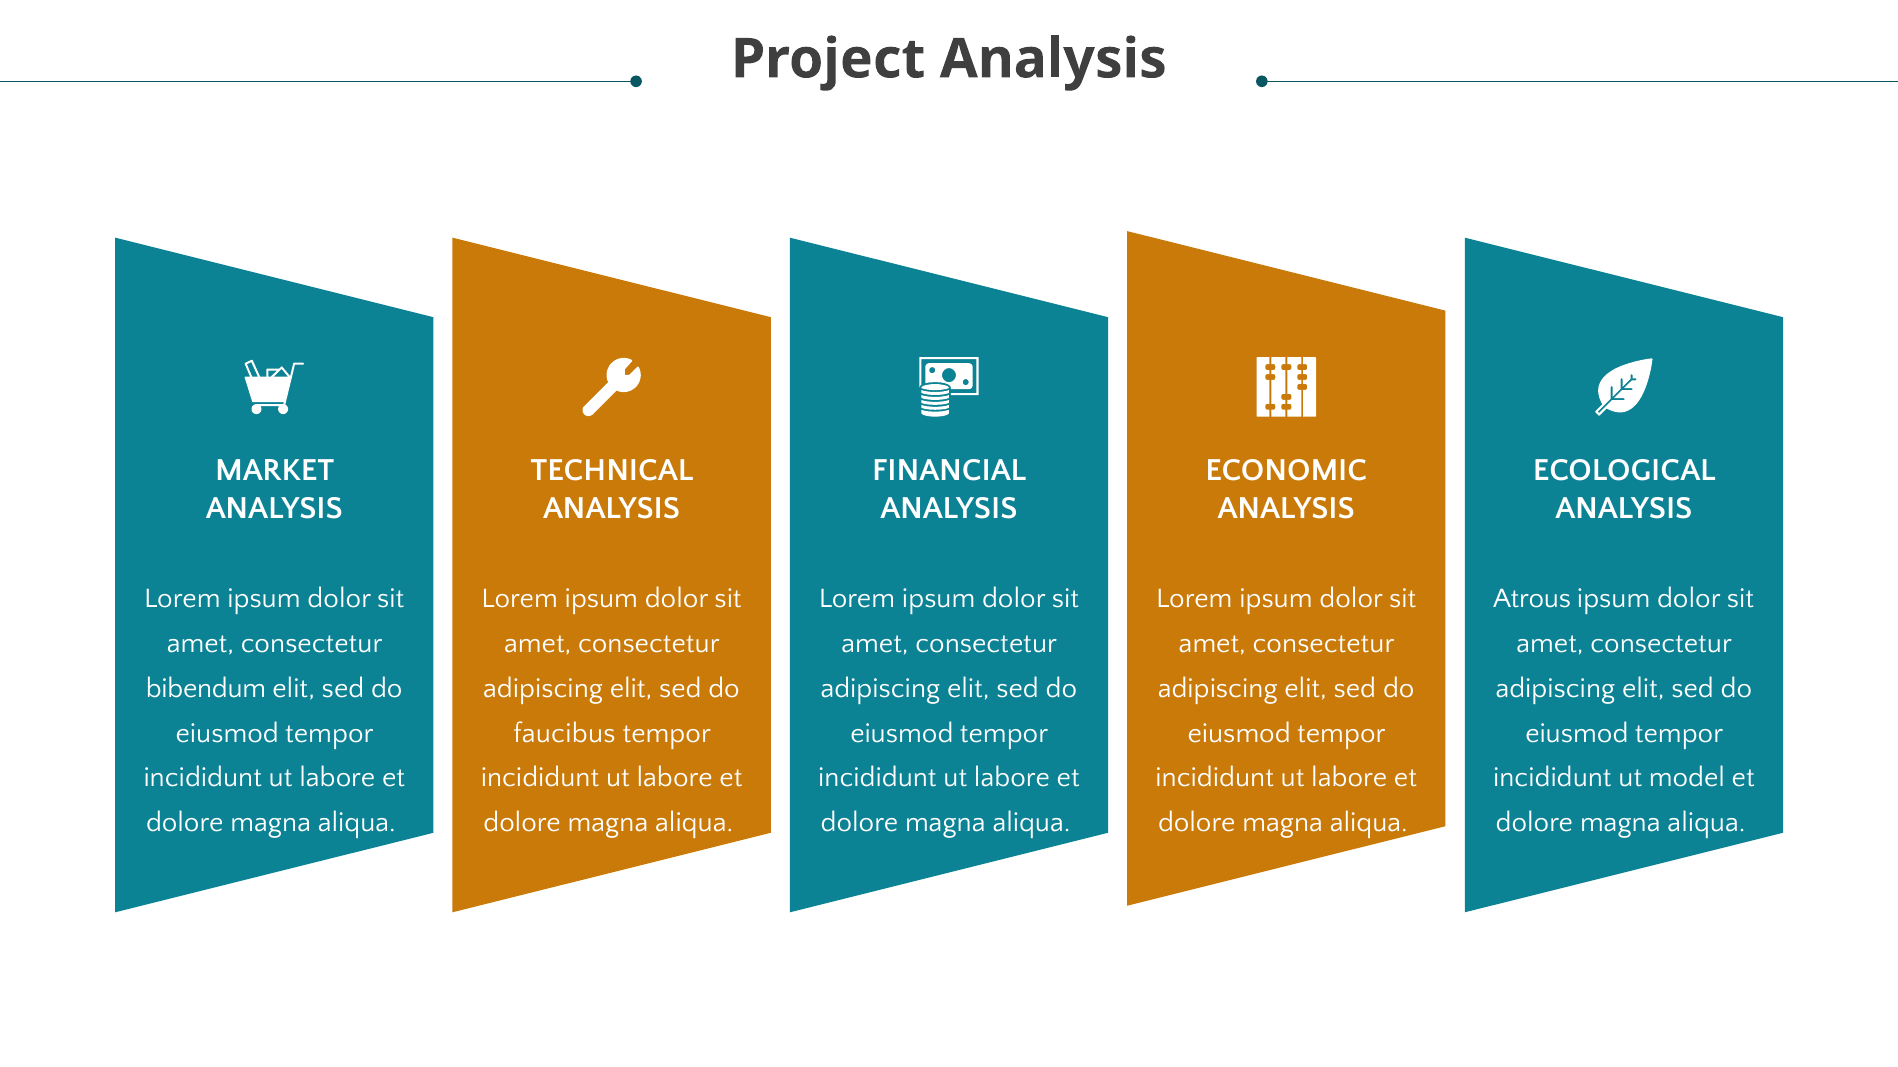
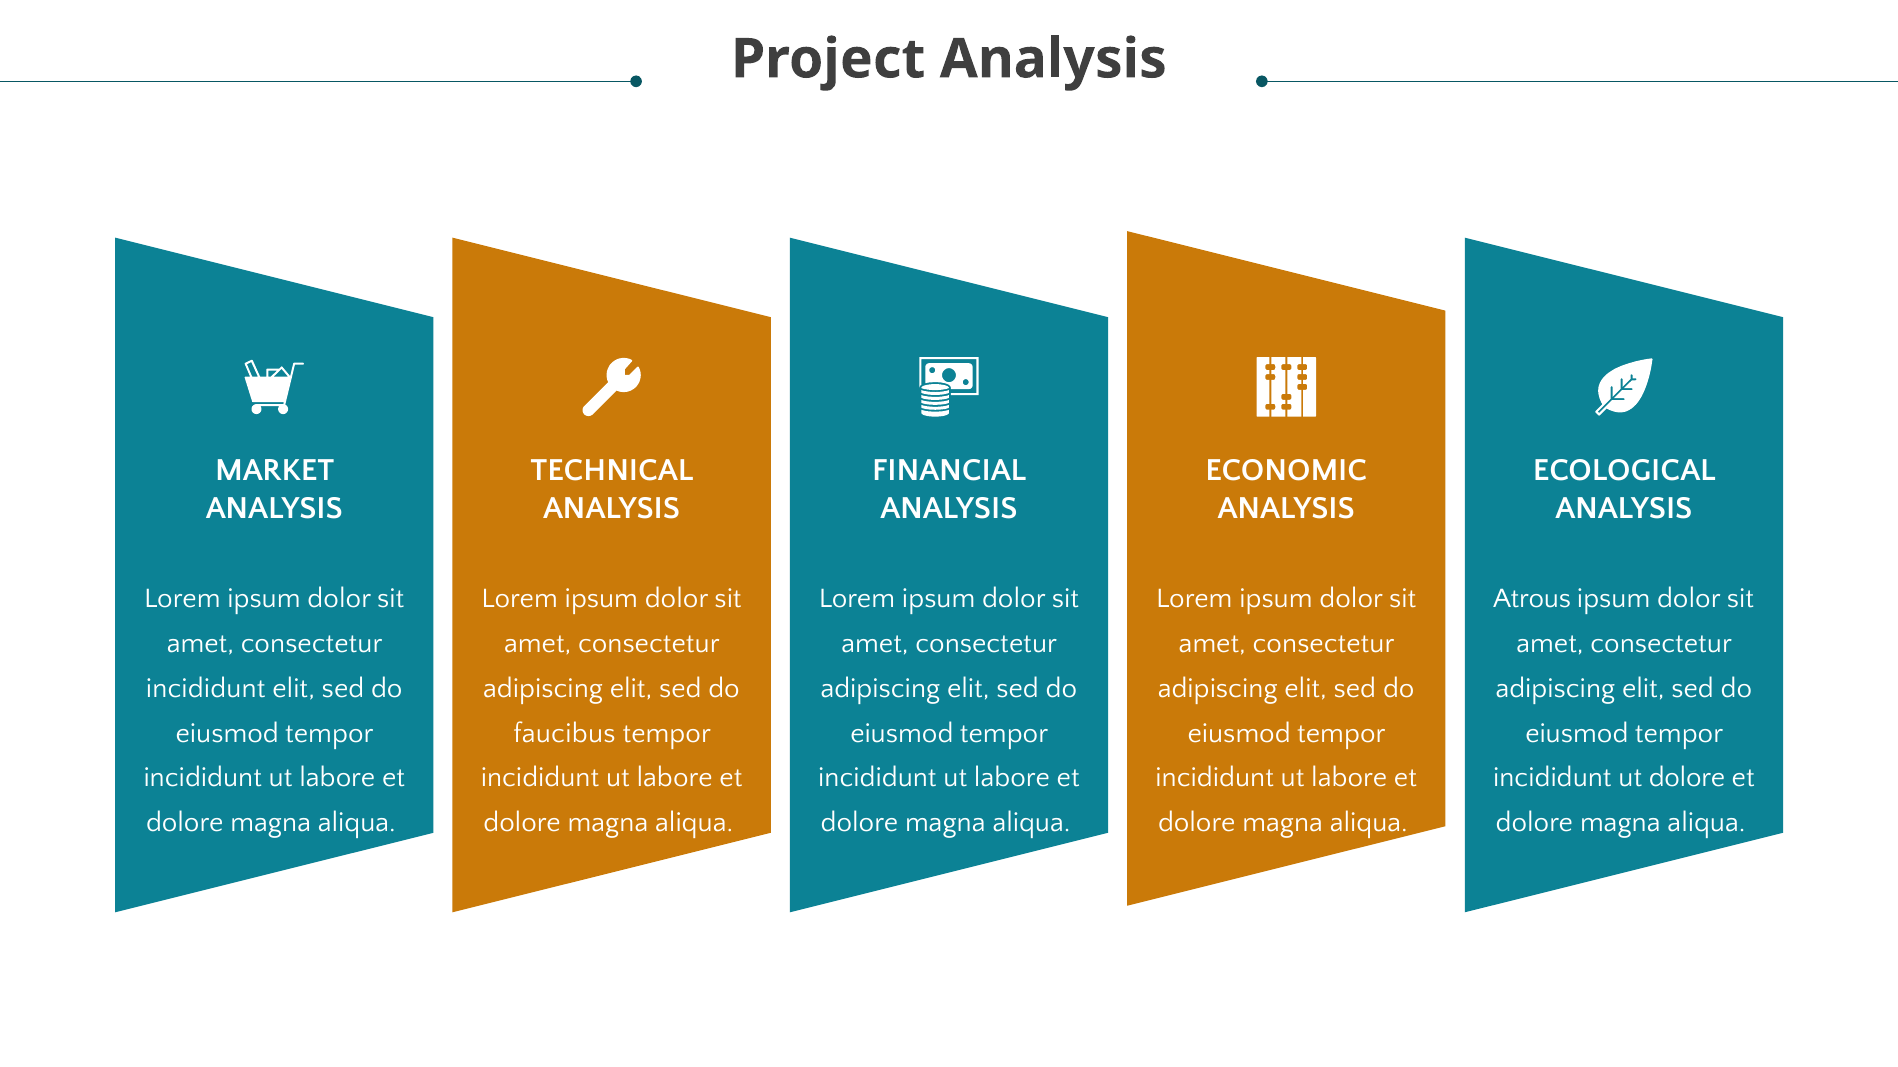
bibendum: bibendum -> incididunt (206, 689)
ut model: model -> dolore (1687, 778)
